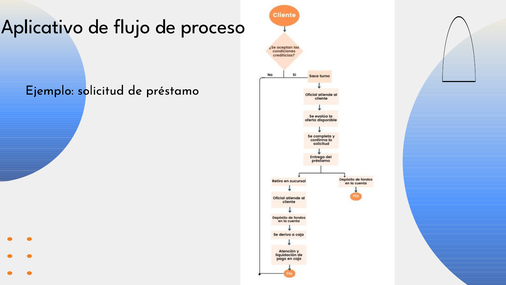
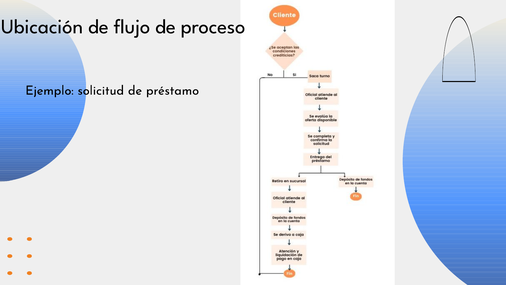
Aplicativo: Aplicativo -> Ubicación (42, 27)
